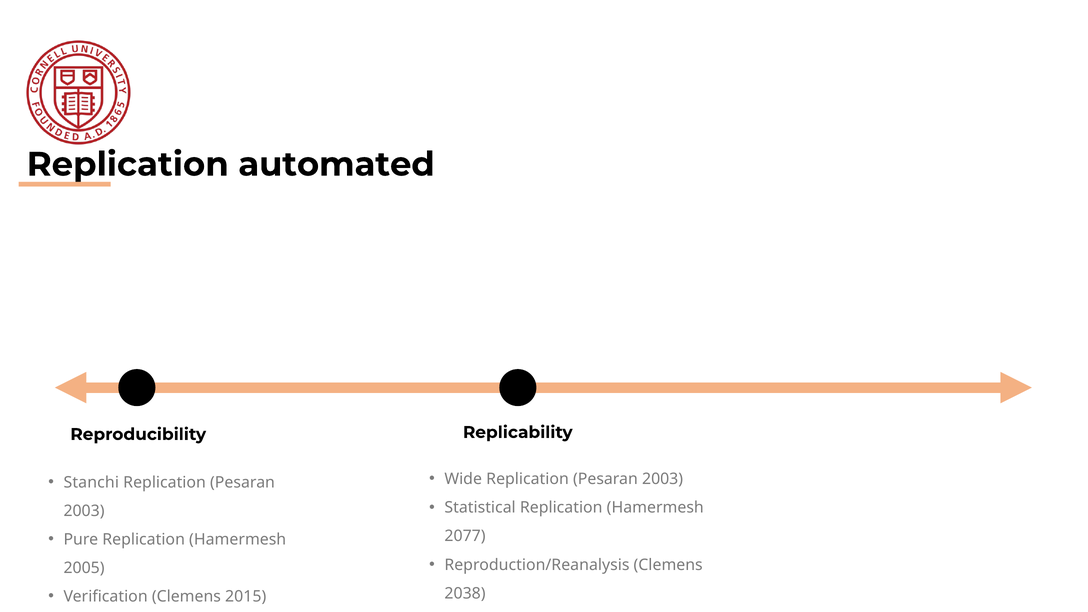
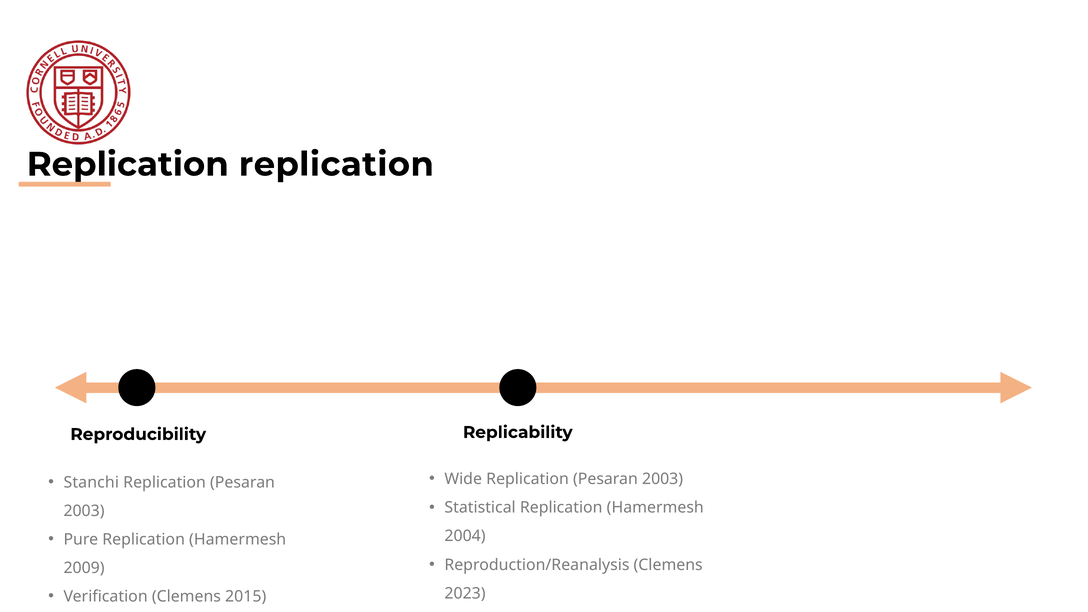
Replication automated: automated -> replication (336, 164)
2077: 2077 -> 2004 (465, 536)
2005: 2005 -> 2009 (84, 568)
2038: 2038 -> 2023 (465, 593)
